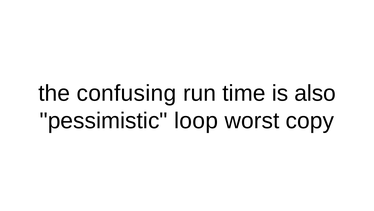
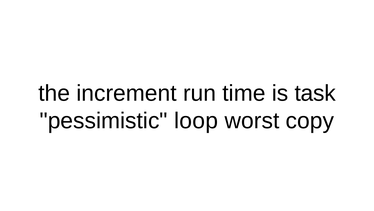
confusing: confusing -> increment (127, 93)
also: also -> task (315, 93)
